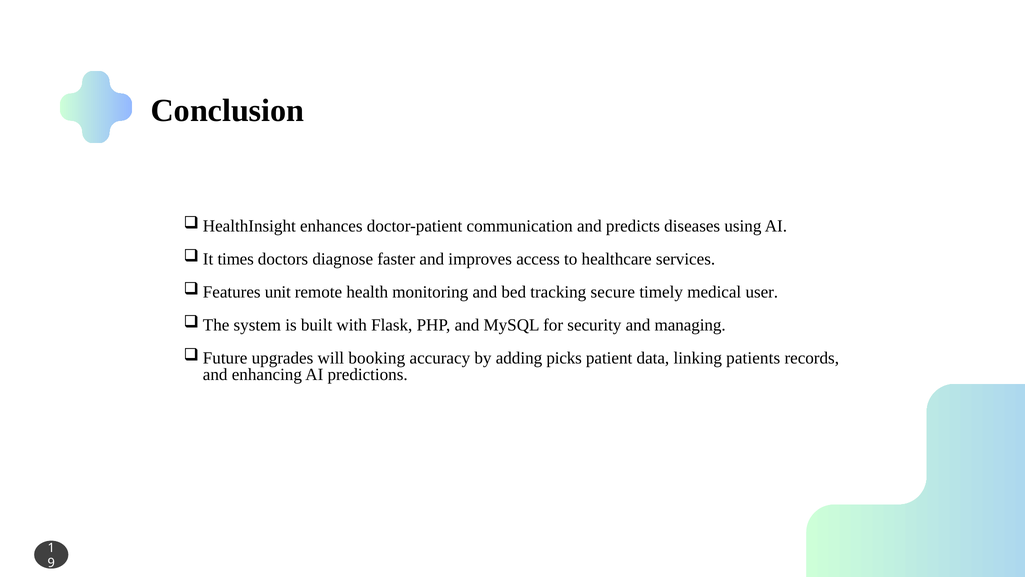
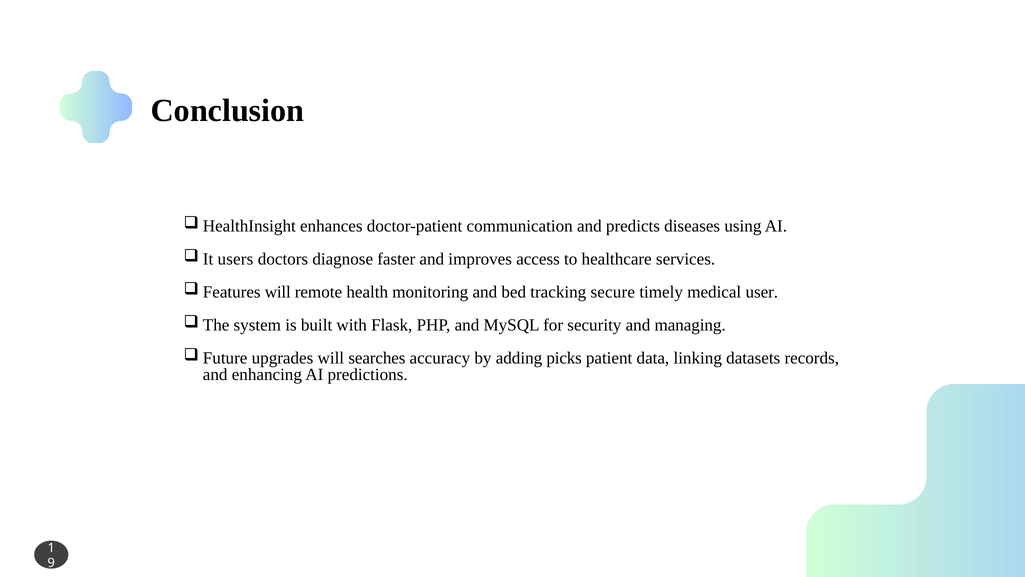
times: times -> users (235, 259)
unit: unit -> will (278, 292)
booking: booking -> searches (377, 358)
patients: patients -> datasets (753, 358)
